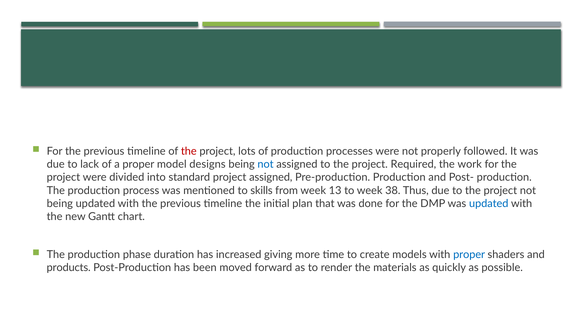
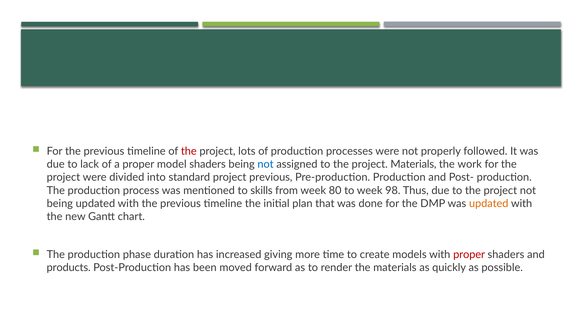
model designs: designs -> shaders (208, 165)
project Required: Required -> Materials (413, 165)
project assigned: assigned -> previous (271, 178)
13: 13 -> 80 (335, 191)
38: 38 -> 98 (393, 191)
updated colour: blue -> orange (489, 204)
proper colour: blue -> red (469, 255)
